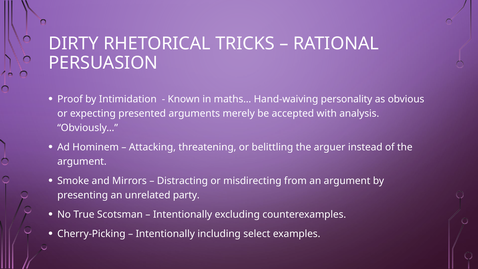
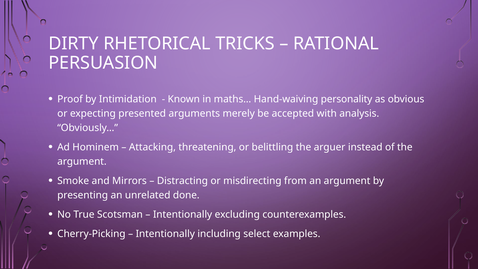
party: party -> done (186, 195)
